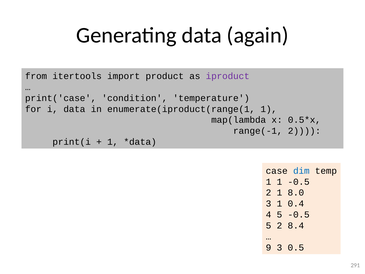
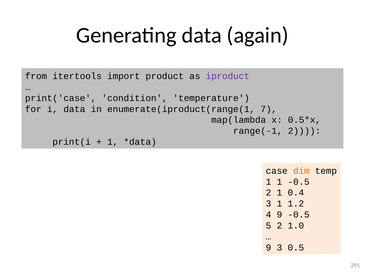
enumerate(iproduct(range(1 1: 1 -> 7 (269, 109)
dim colour: blue -> orange (301, 171)
8.0: 8.0 -> 0.4 (296, 193)
0.4: 0.4 -> 1.2 (296, 203)
4 5: 5 -> 9 (279, 214)
8.4: 8.4 -> 1.0 (296, 225)
